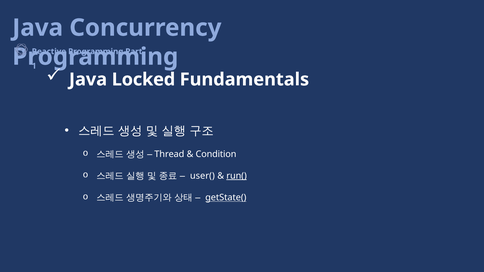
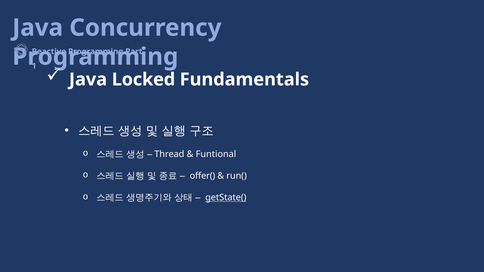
Condition: Condition -> Funtional (216, 154)
user(: user( -> offer( (202, 176)
run( underline: present -> none (237, 176)
